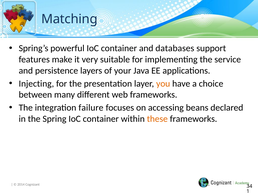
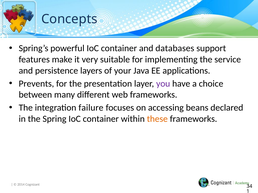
Matching: Matching -> Concepts (69, 19)
Injecting: Injecting -> Prevents (36, 84)
you colour: orange -> purple (163, 84)
